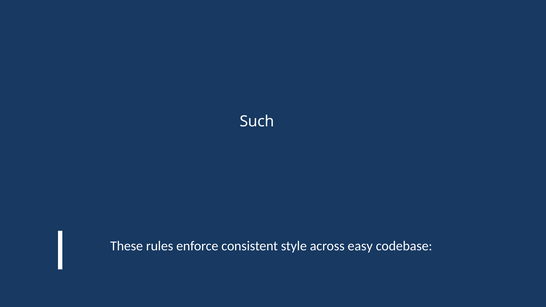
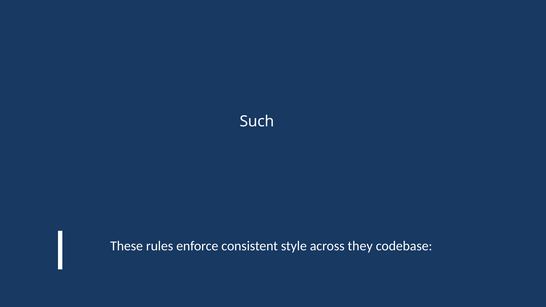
easy: easy -> they (360, 246)
